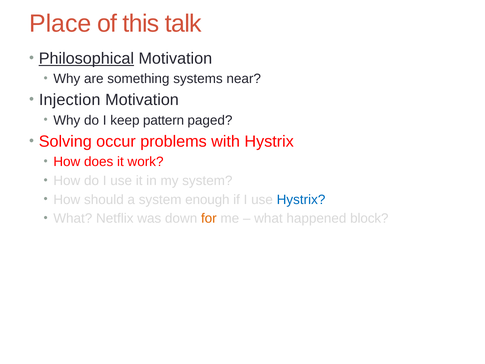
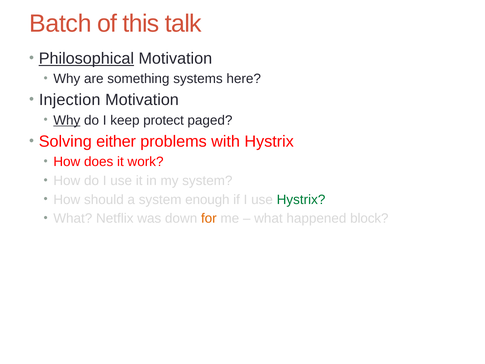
Place: Place -> Batch (60, 24)
near: near -> here (244, 79)
Why underline: none -> present (67, 120)
pattern: pattern -> protect (164, 120)
occur: occur -> either (116, 141)
Hystrix colour: blue -> green (301, 199)
